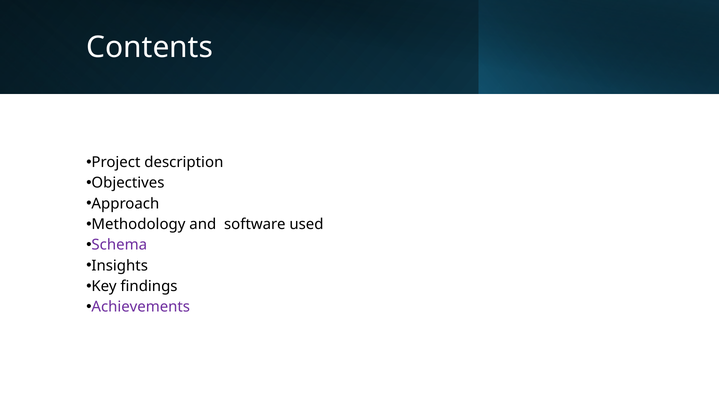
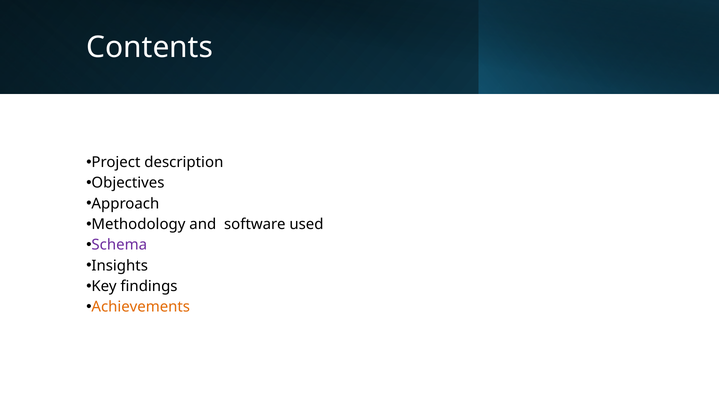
Achievements colour: purple -> orange (141, 307)
